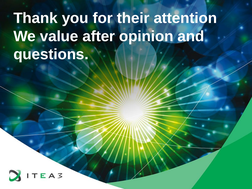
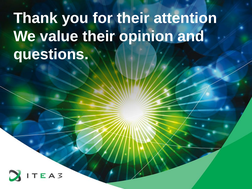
value after: after -> their (99, 36)
